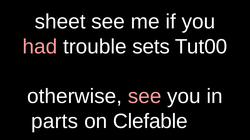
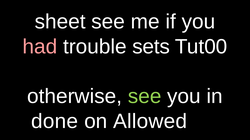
see colour: pink -> light green (145, 97)
parts: parts -> done (55, 122)
Clefable: Clefable -> Allowed (150, 122)
